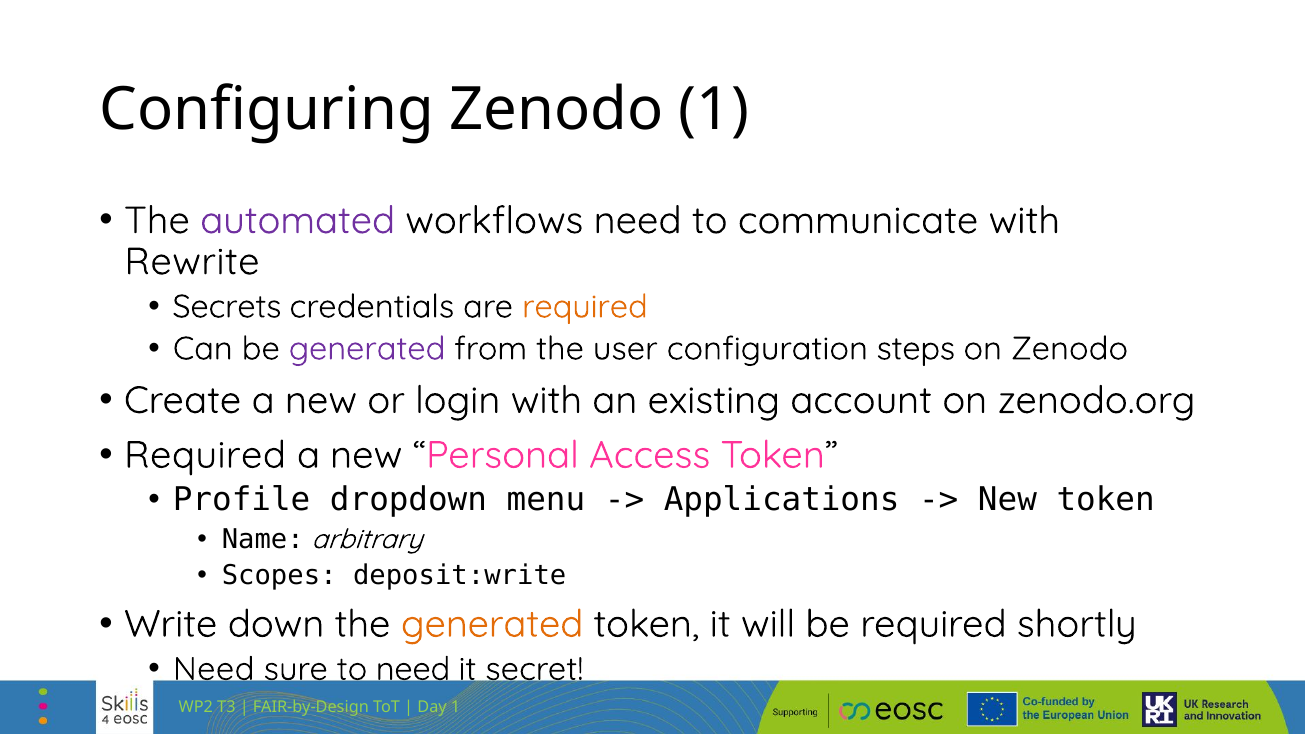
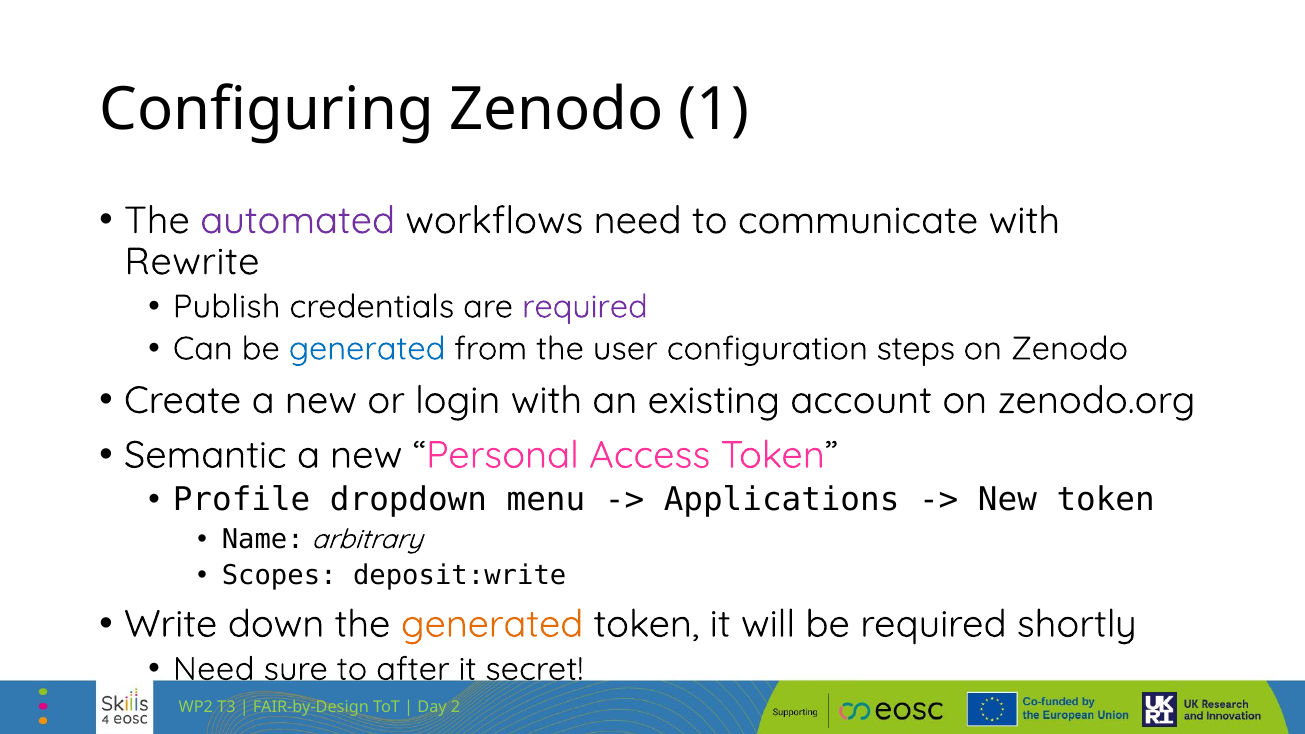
Secrets: Secrets -> Publish (227, 307)
required colour: orange -> purple (585, 307)
generated colour: purple -> blue (367, 349)
Required: Required -> Semantic (205, 455)
to need: need -> after (413, 669)
Day 1: 1 -> 2 (456, 707)
